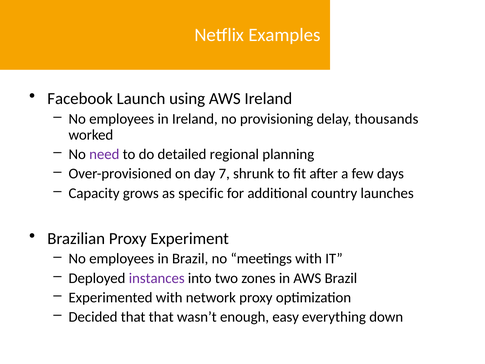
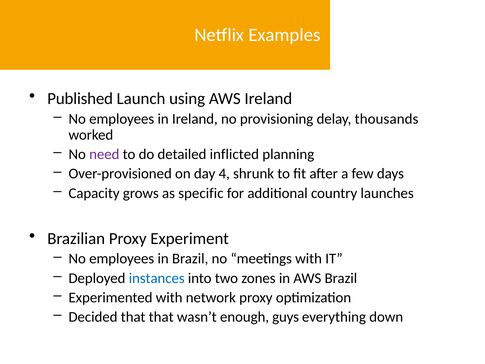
Facebook: Facebook -> Published (80, 99)
regional: regional -> inflicted (234, 154)
7: 7 -> 4 (224, 174)
instances colour: purple -> blue (157, 278)
easy: easy -> guys (286, 317)
